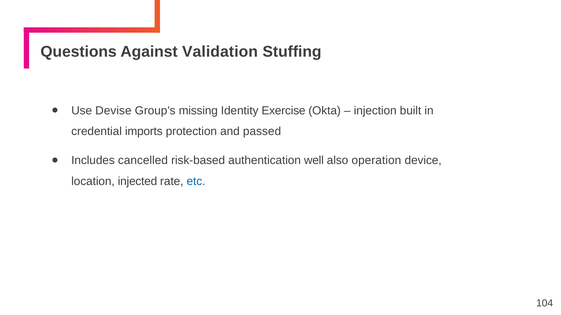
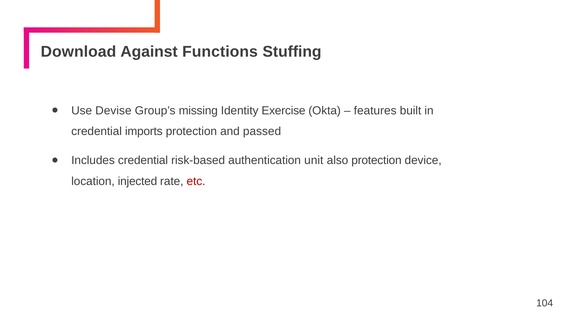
Questions: Questions -> Download (78, 52)
Validation: Validation -> Functions (220, 52)
injection: injection -> features (375, 111)
Includes cancelled: cancelled -> credential (143, 161)
well: well -> unit (314, 161)
also operation: operation -> protection (376, 161)
etc colour: blue -> red (196, 182)
